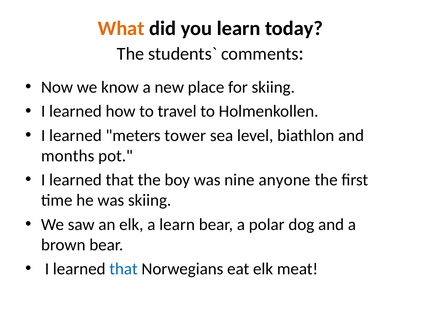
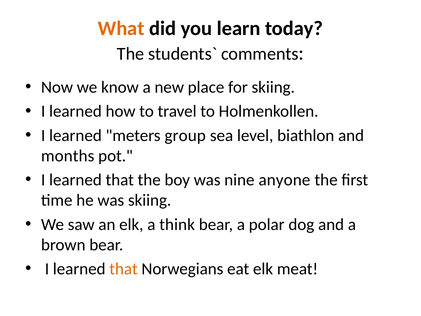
tower: tower -> group (185, 135)
a learn: learn -> think (177, 224)
that colour: blue -> orange (124, 269)
